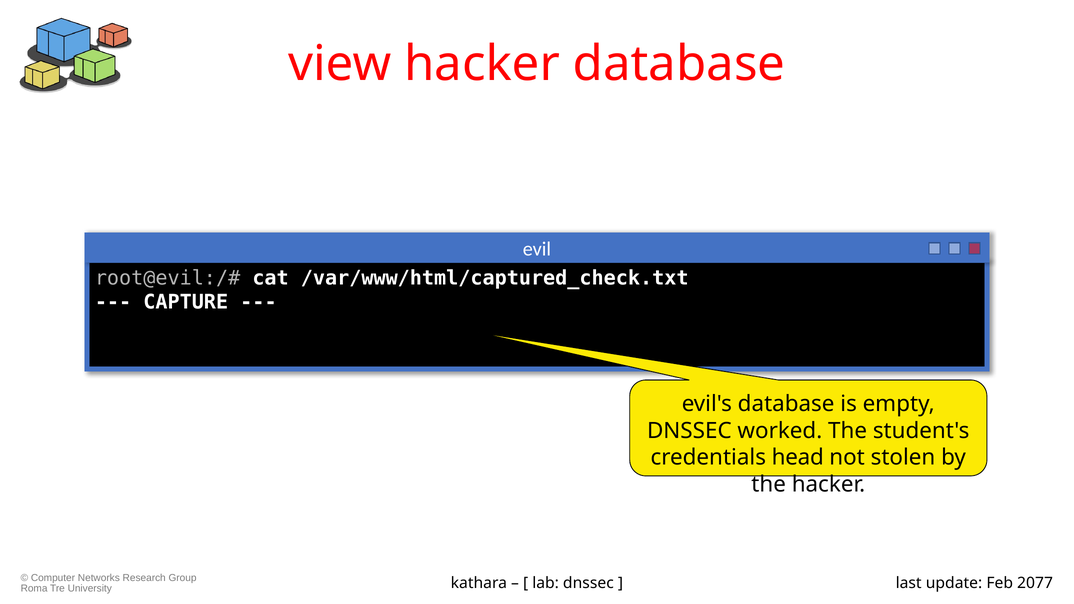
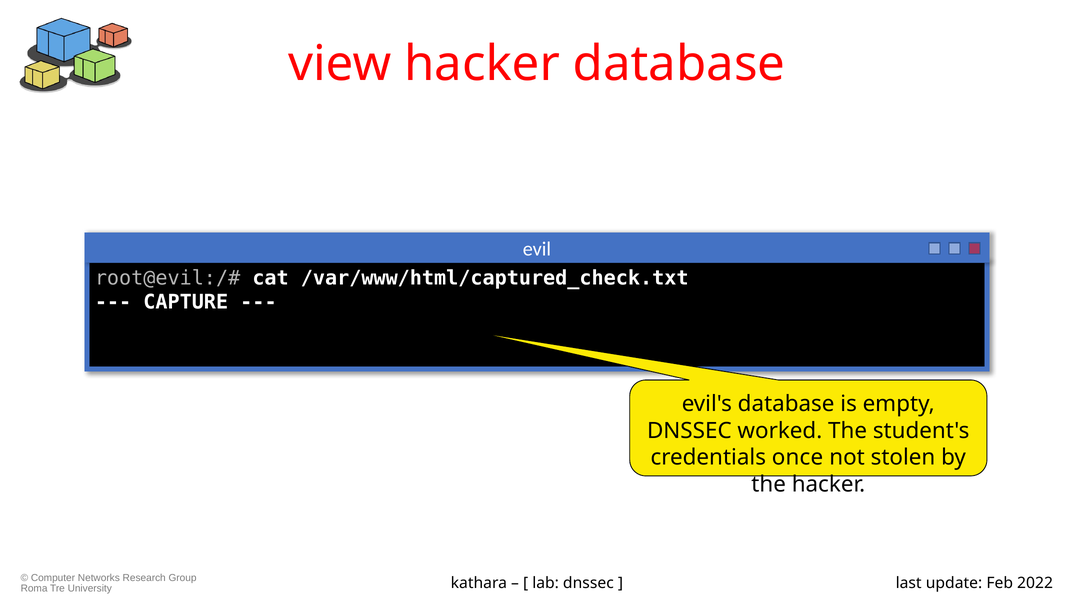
head: head -> once (797, 458)
2077: 2077 -> 2022 (1035, 583)
